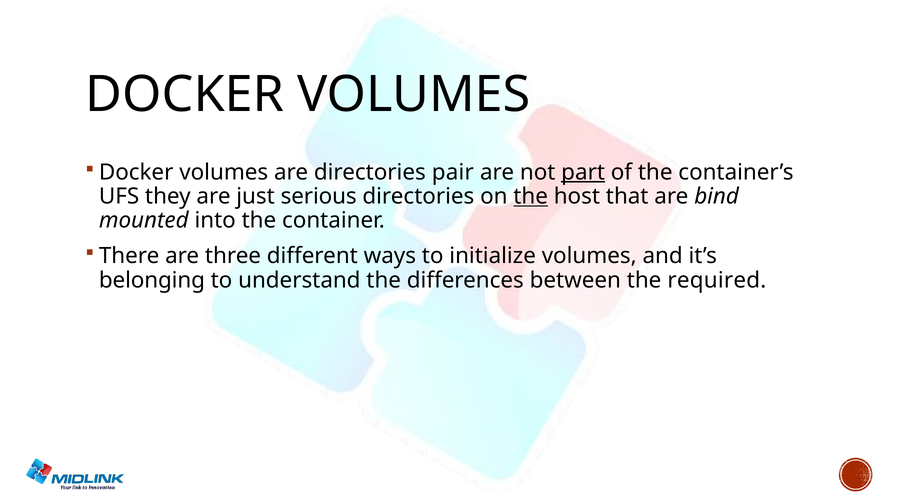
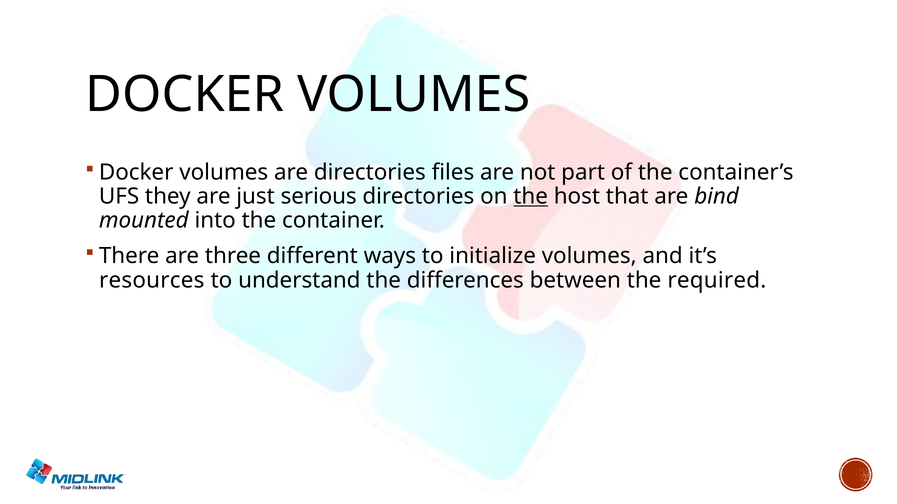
pair: pair -> files (453, 172)
part underline: present -> none (583, 172)
belonging: belonging -> resources (152, 280)
